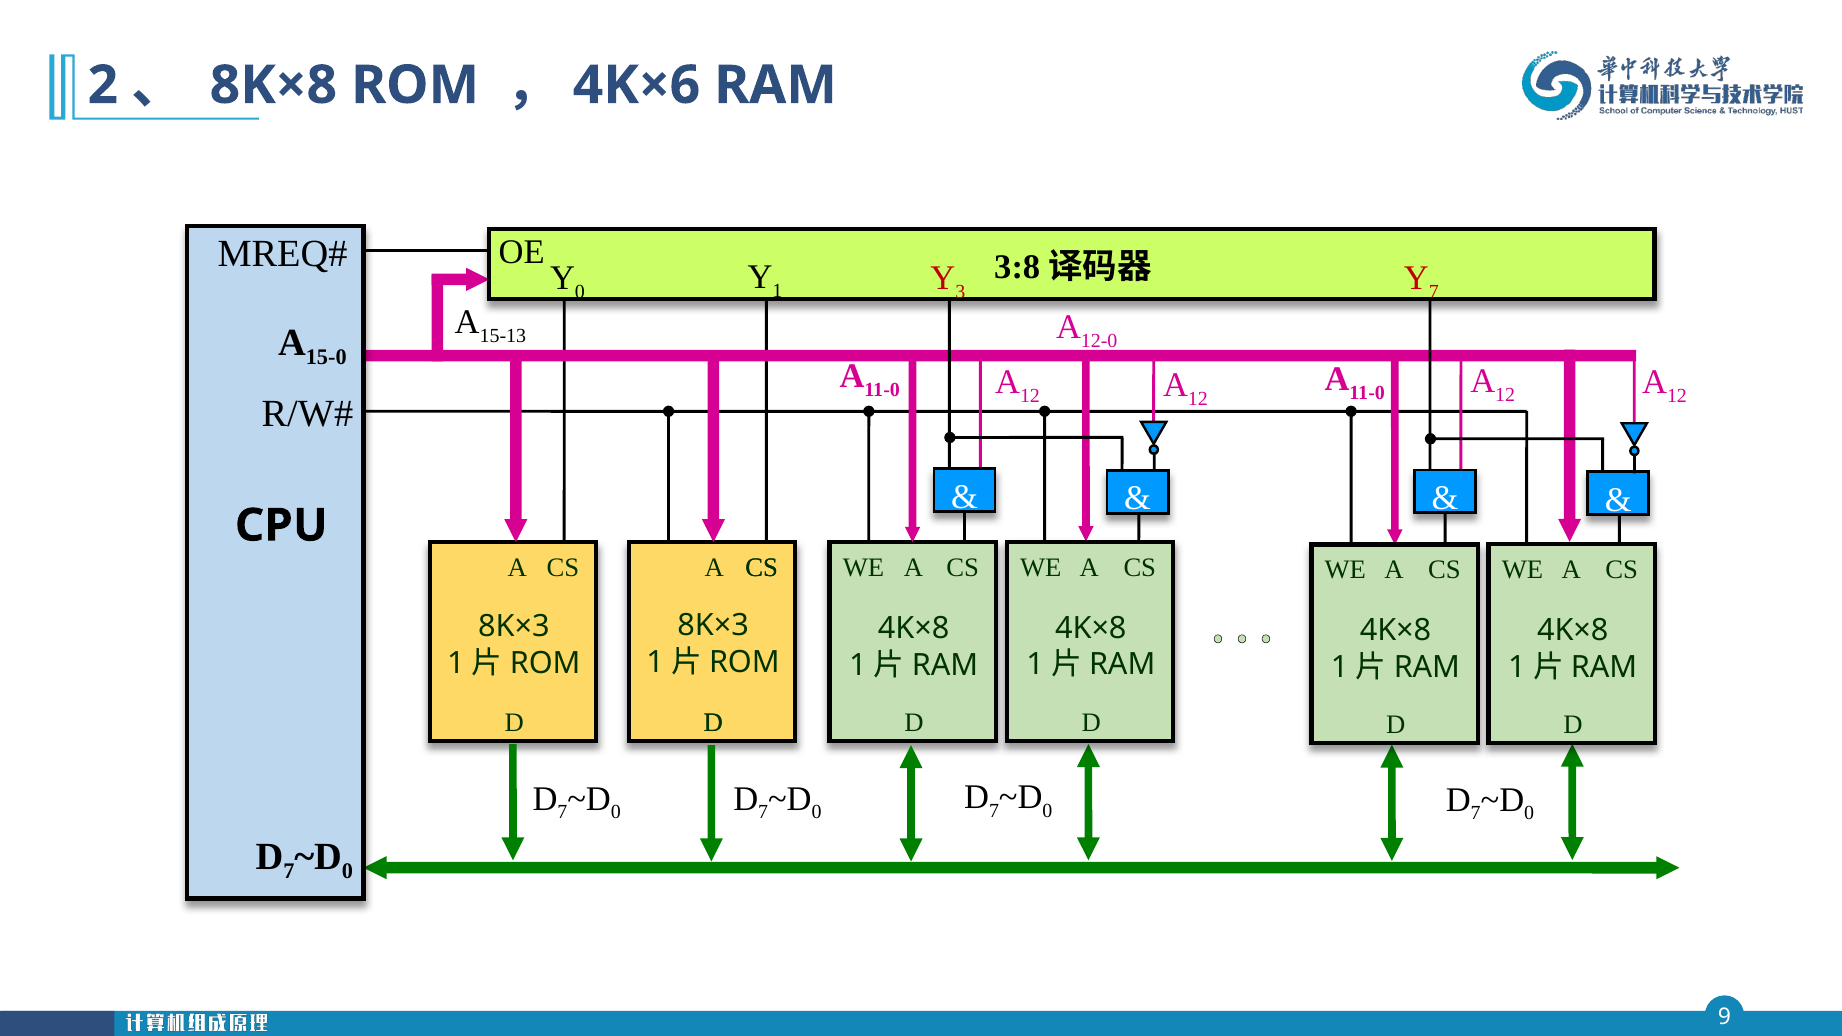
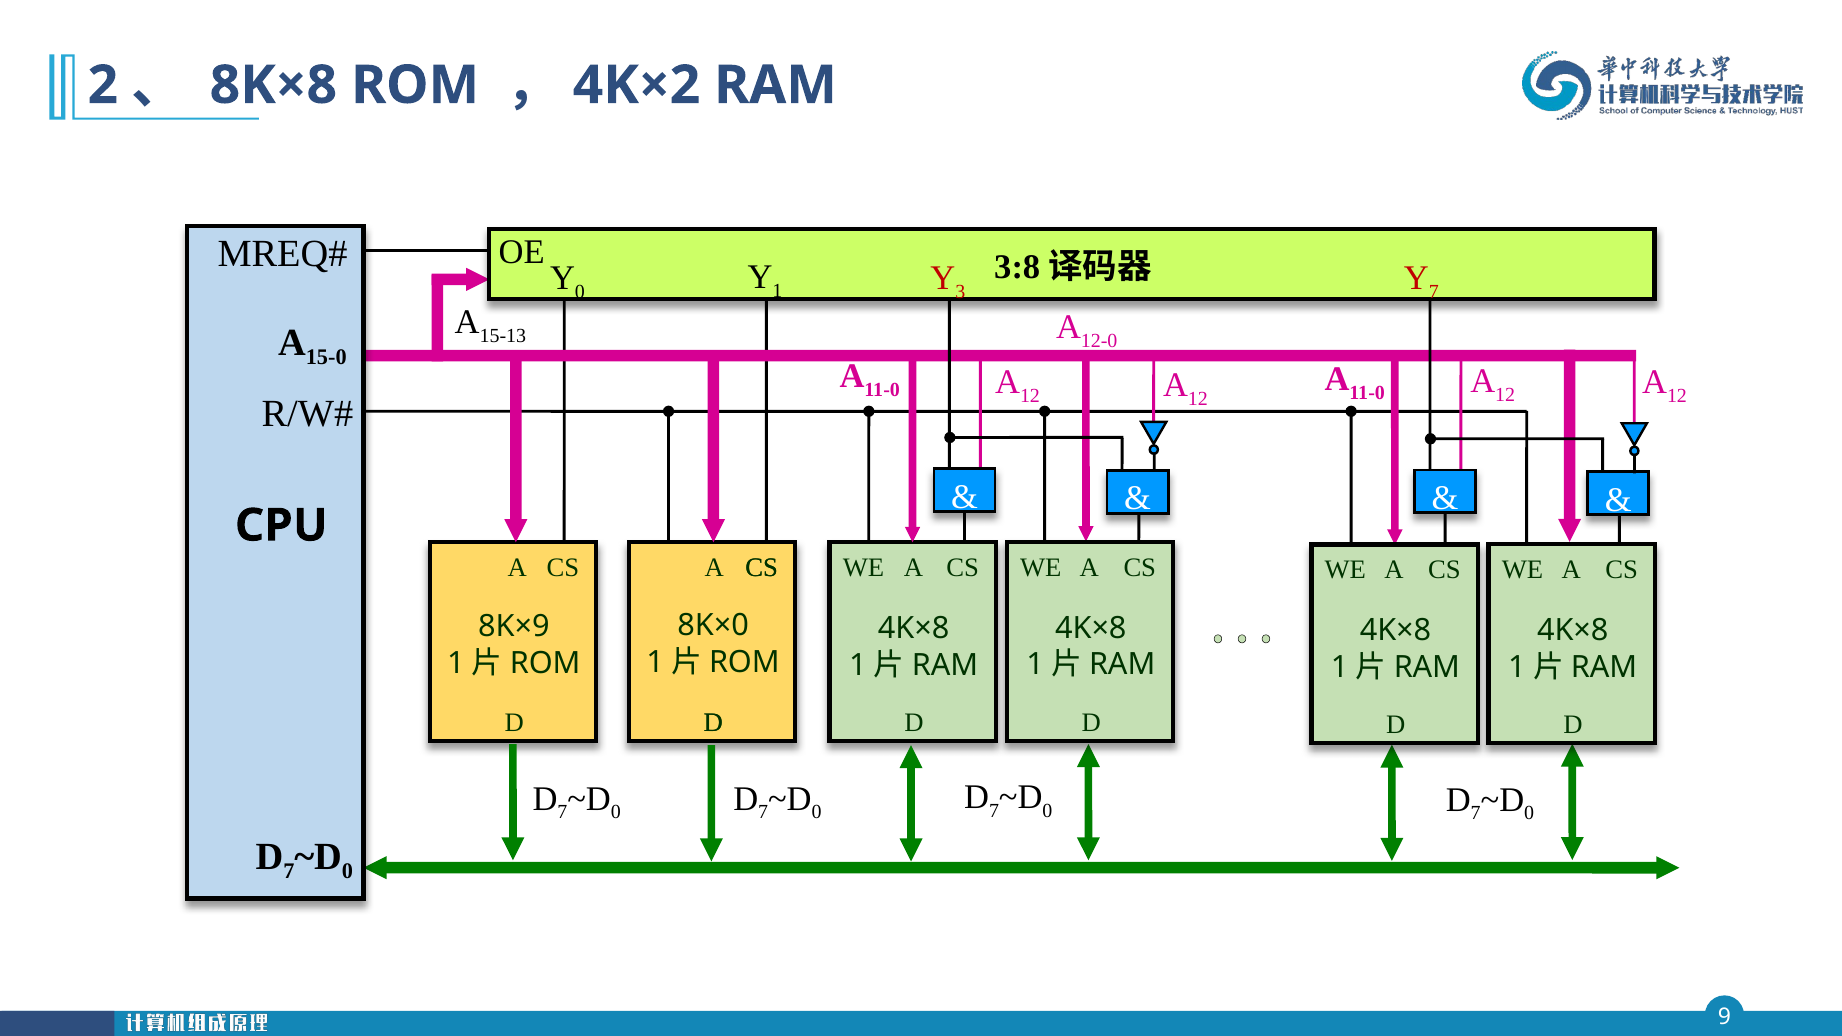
4K×6: 4K×6 -> 4K×2 (636, 85)
8K×3: 8K×3 -> 8K×0 (713, 626)
8K×3: 8K×3 -> 8K×9 (514, 627)
